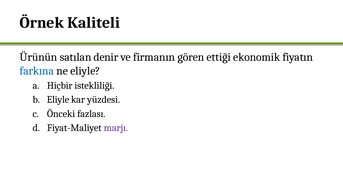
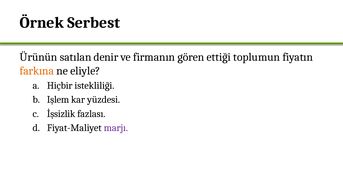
Kaliteli: Kaliteli -> Serbest (94, 23)
ekonomik: ekonomik -> toplumun (257, 57)
farkına colour: blue -> orange (37, 71)
Eliyle: Eliyle -> Işlem (58, 100)
Önceki: Önceki -> İşsizlik (61, 114)
